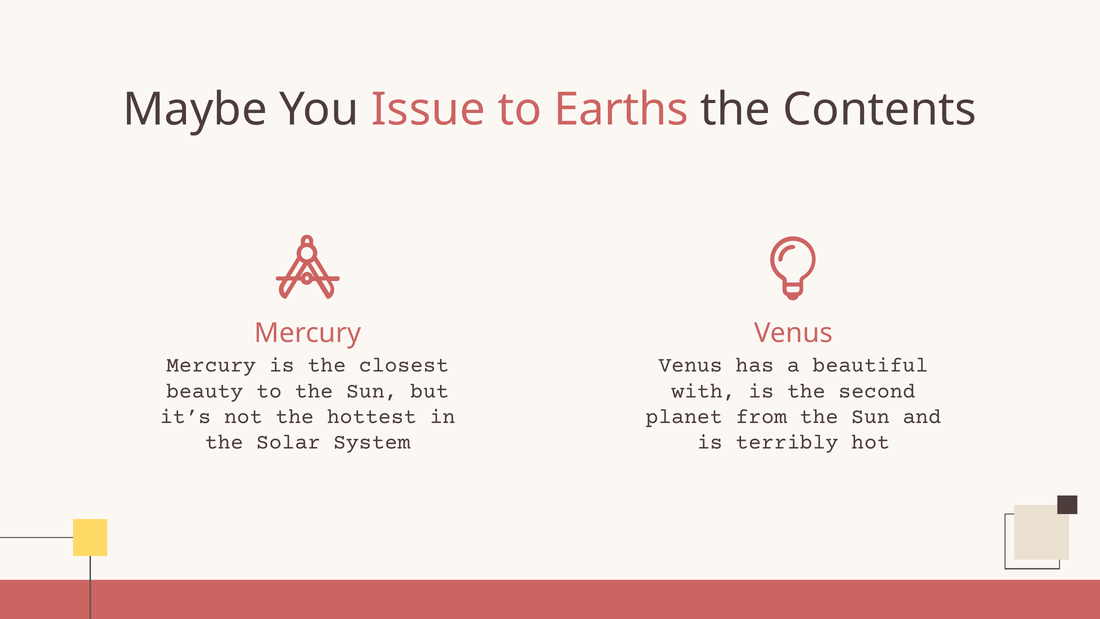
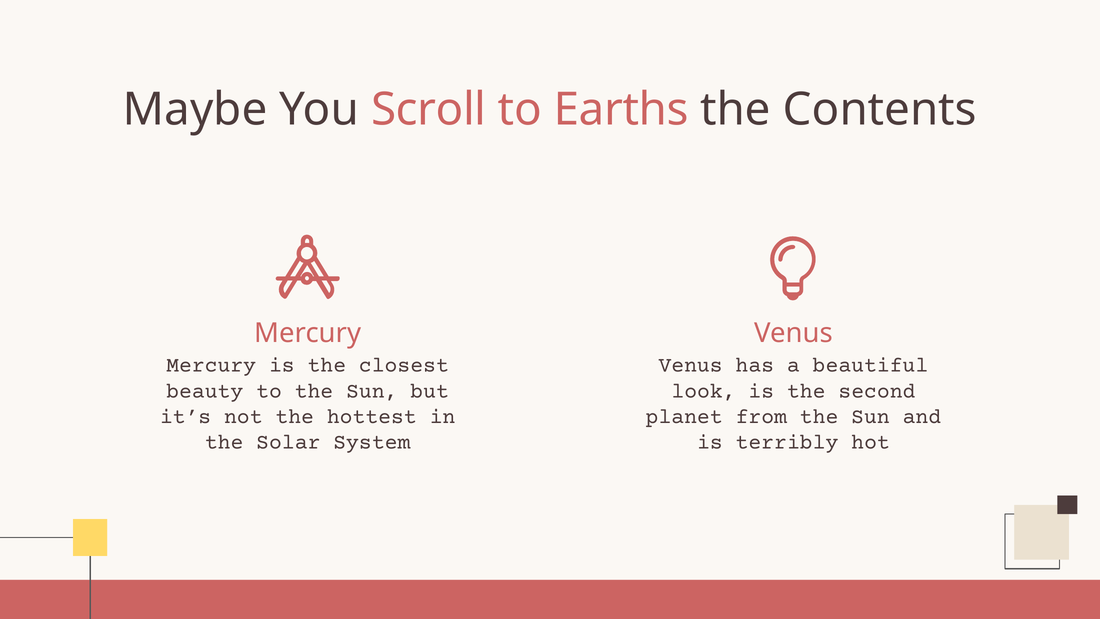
Issue: Issue -> Scroll (429, 110)
with: with -> look (703, 390)
